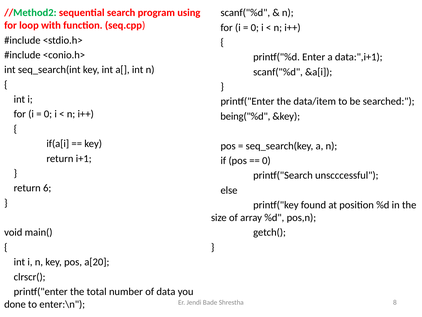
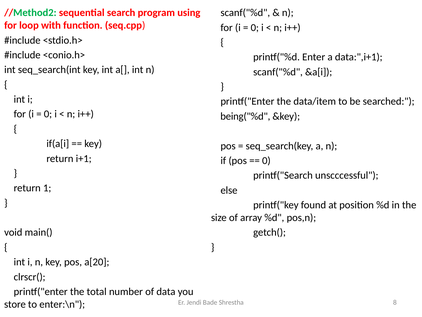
6: 6 -> 1 (47, 188)
done: done -> store (15, 304)
